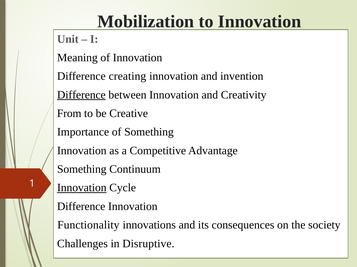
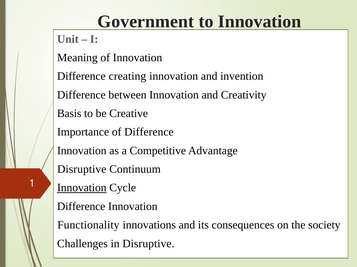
Mobilization: Mobilization -> Government (146, 21)
Difference underline: present -> none (81, 95)
From: From -> Basis (69, 114)
of Something: Something -> Difference (149, 132)
Something: Something -> Disruptive (82, 170)
